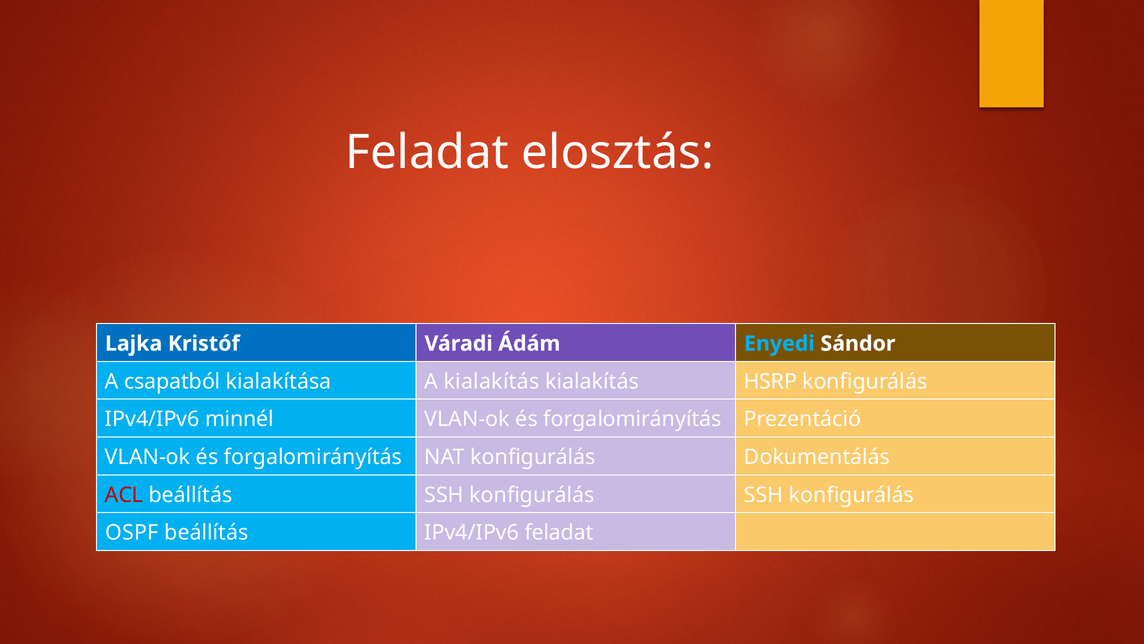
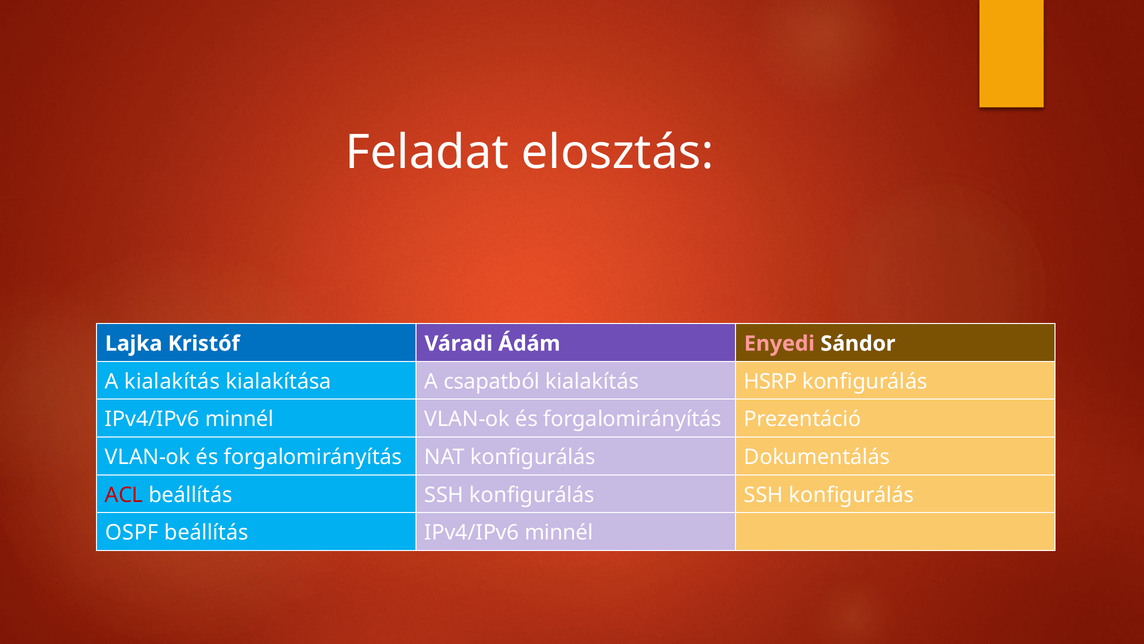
Enyedi colour: light blue -> pink (779, 343)
A csapatból: csapatból -> kialakítás (172, 381)
A kialakítás: kialakítás -> csapatból (492, 381)
beállítás IPv4/IPv6 feladat: feladat -> minnél (559, 532)
